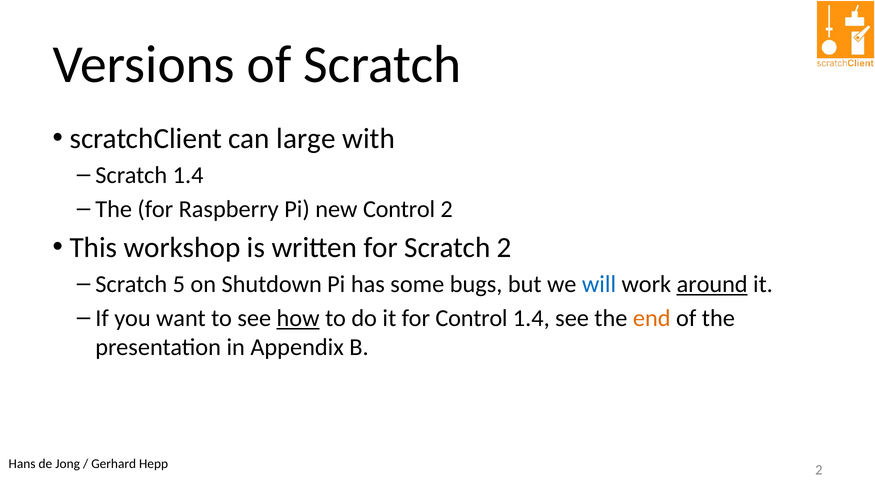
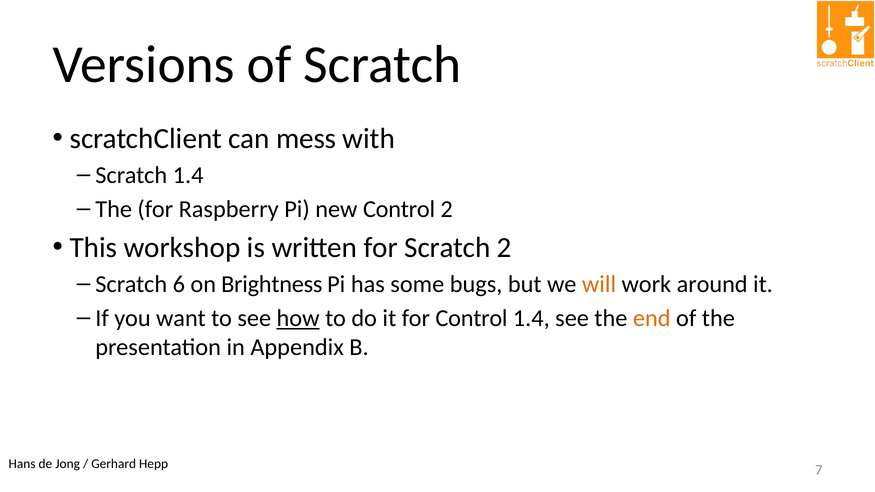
large: large -> mess (306, 139)
5: 5 -> 6 (179, 284)
Shutdown: Shutdown -> Brightness (272, 284)
will colour: blue -> orange (599, 284)
around underline: present -> none (712, 284)
2: 2 -> 7 (819, 470)
